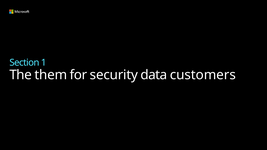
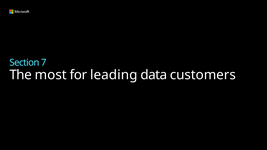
1: 1 -> 7 (44, 63)
them: them -> most (51, 75)
security: security -> leading (114, 75)
